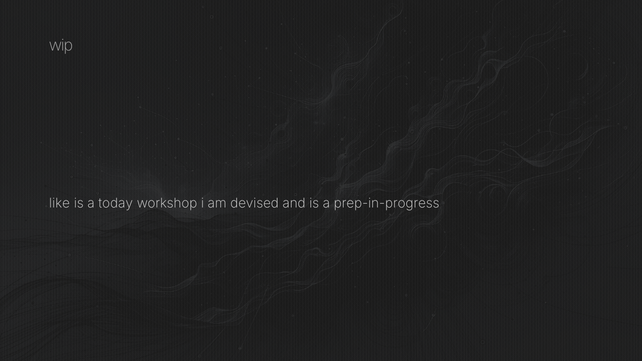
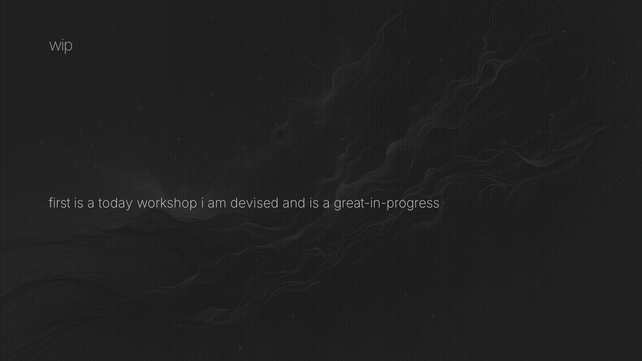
like: like -> first (60, 203)
prep-in-progress: prep-in-progress -> great-in-progress (387, 203)
